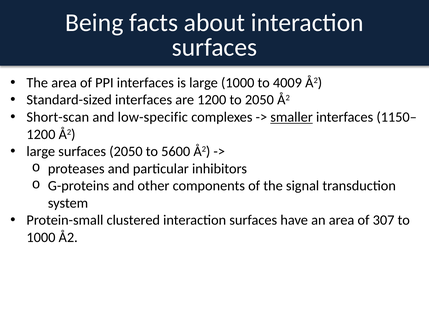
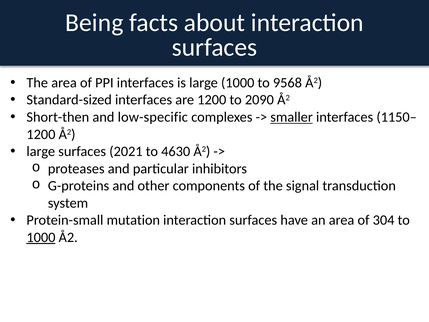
4009: 4009 -> 9568 (287, 83)
to 2050: 2050 -> 2090 (259, 100)
Short-scan: Short-scan -> Short-then (58, 117)
surfaces 2050: 2050 -> 2021 (126, 151)
5600: 5600 -> 4630 (176, 151)
clustered: clustered -> mutation (133, 220)
307: 307 -> 304 (384, 220)
1000 underline: none -> present (41, 237)
